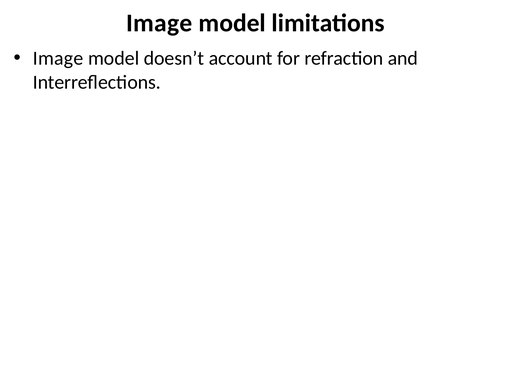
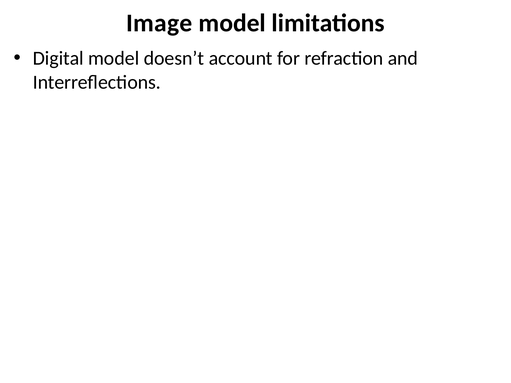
Image: Image -> Digital (58, 58)
